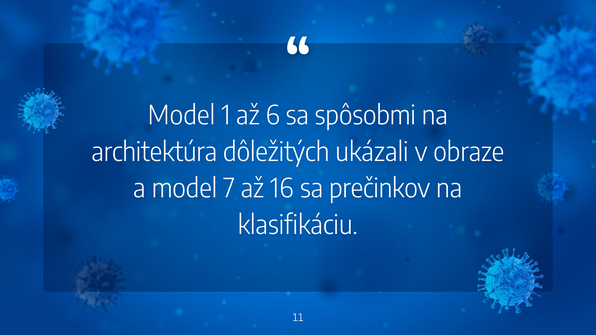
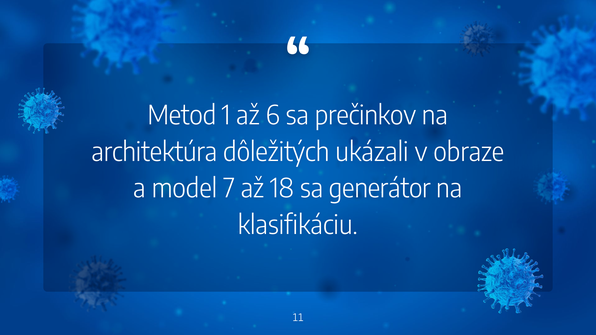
Model: Model -> Metod (182, 116)
spôsobmi: spôsobmi -> prečinkov (366, 116)
16: 16 -> 18 (282, 189)
prečinkov: prečinkov -> generátor (380, 189)
